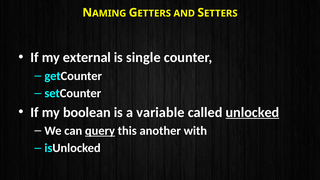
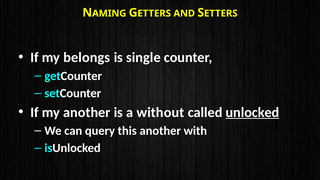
external: external -> belongs (87, 58)
my boolean: boolean -> another (87, 112)
variable: variable -> without (160, 112)
query underline: present -> none (100, 131)
